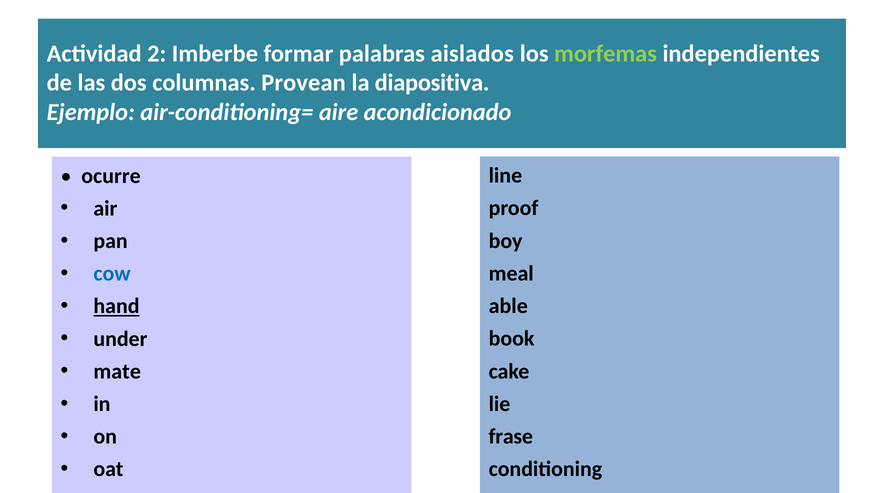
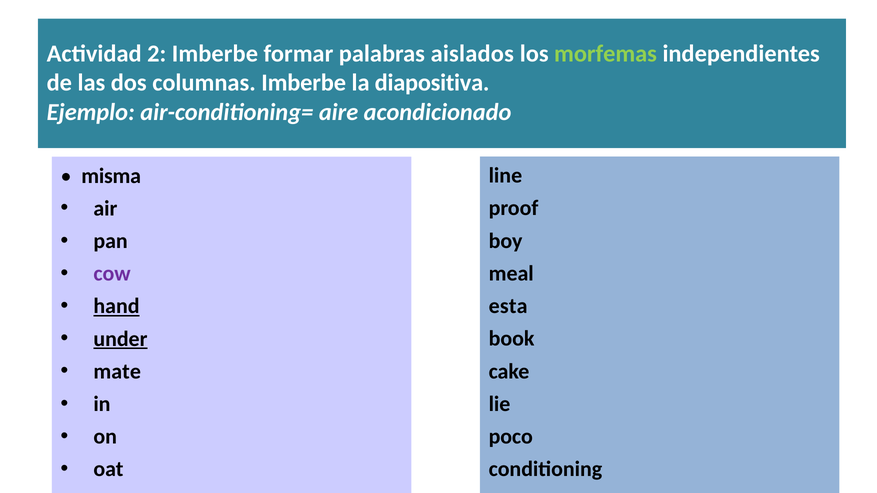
columnas Provean: Provean -> Imberbe (304, 83)
ocurre: ocurre -> misma (111, 176)
cow colour: blue -> purple (112, 274)
able: able -> esta (508, 306)
under underline: none -> present (120, 339)
frase: frase -> poco (511, 437)
